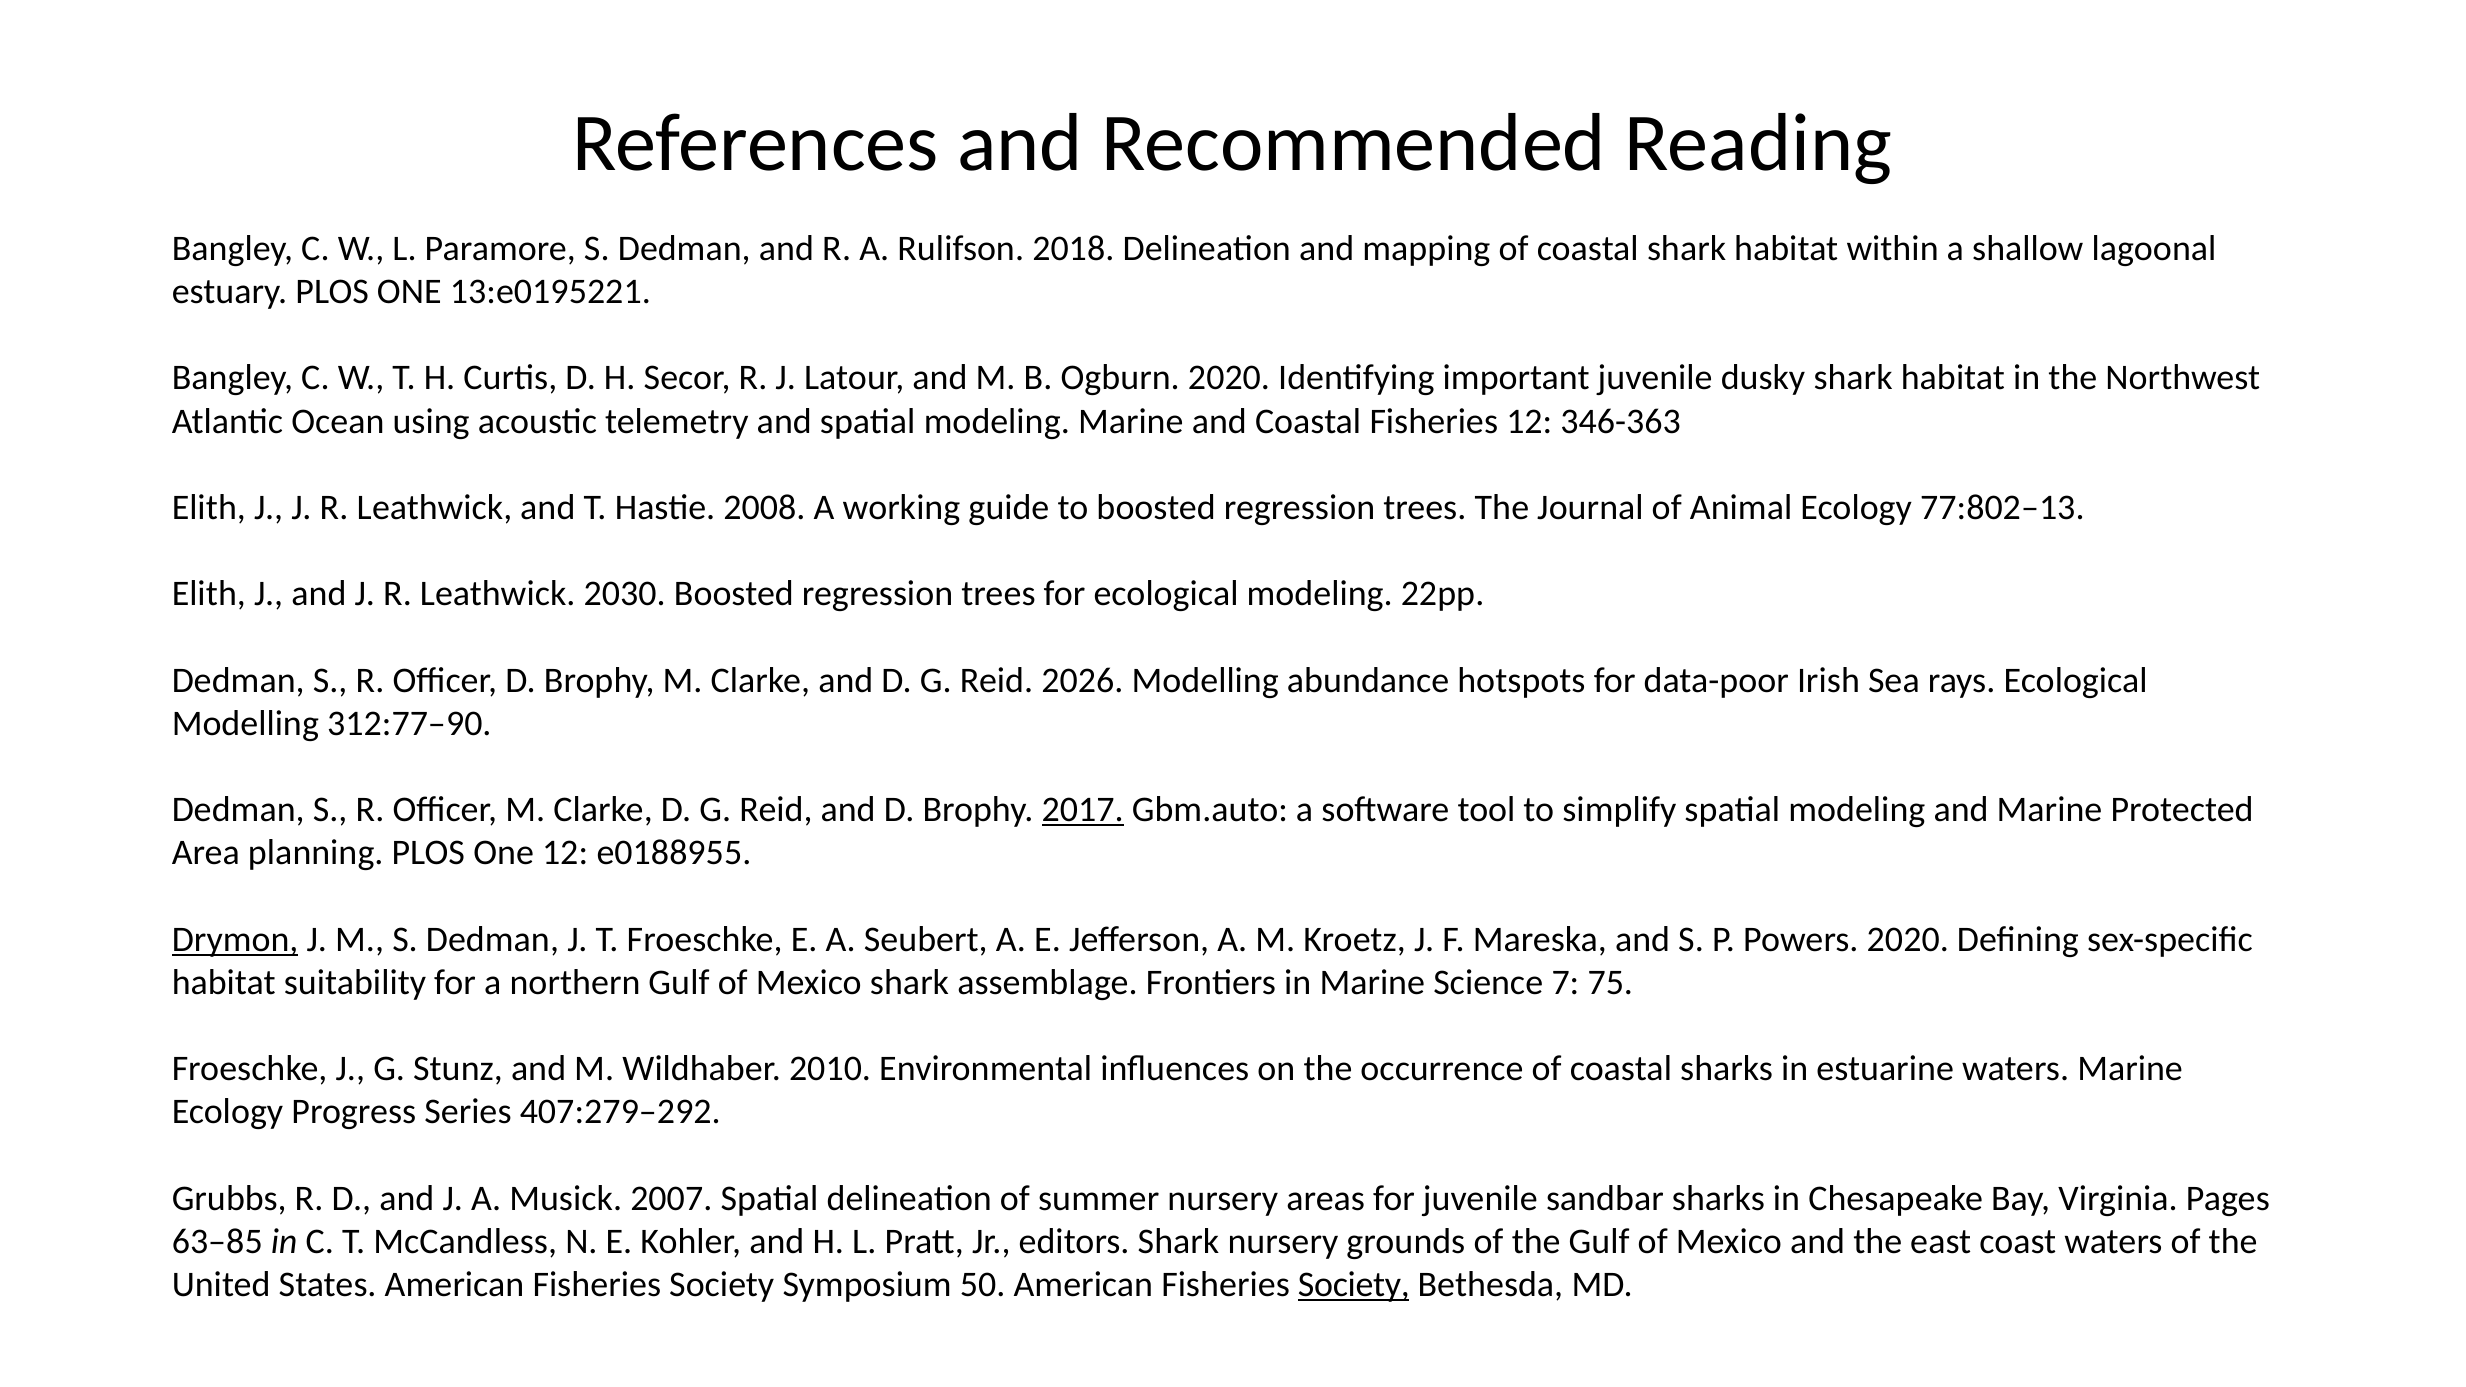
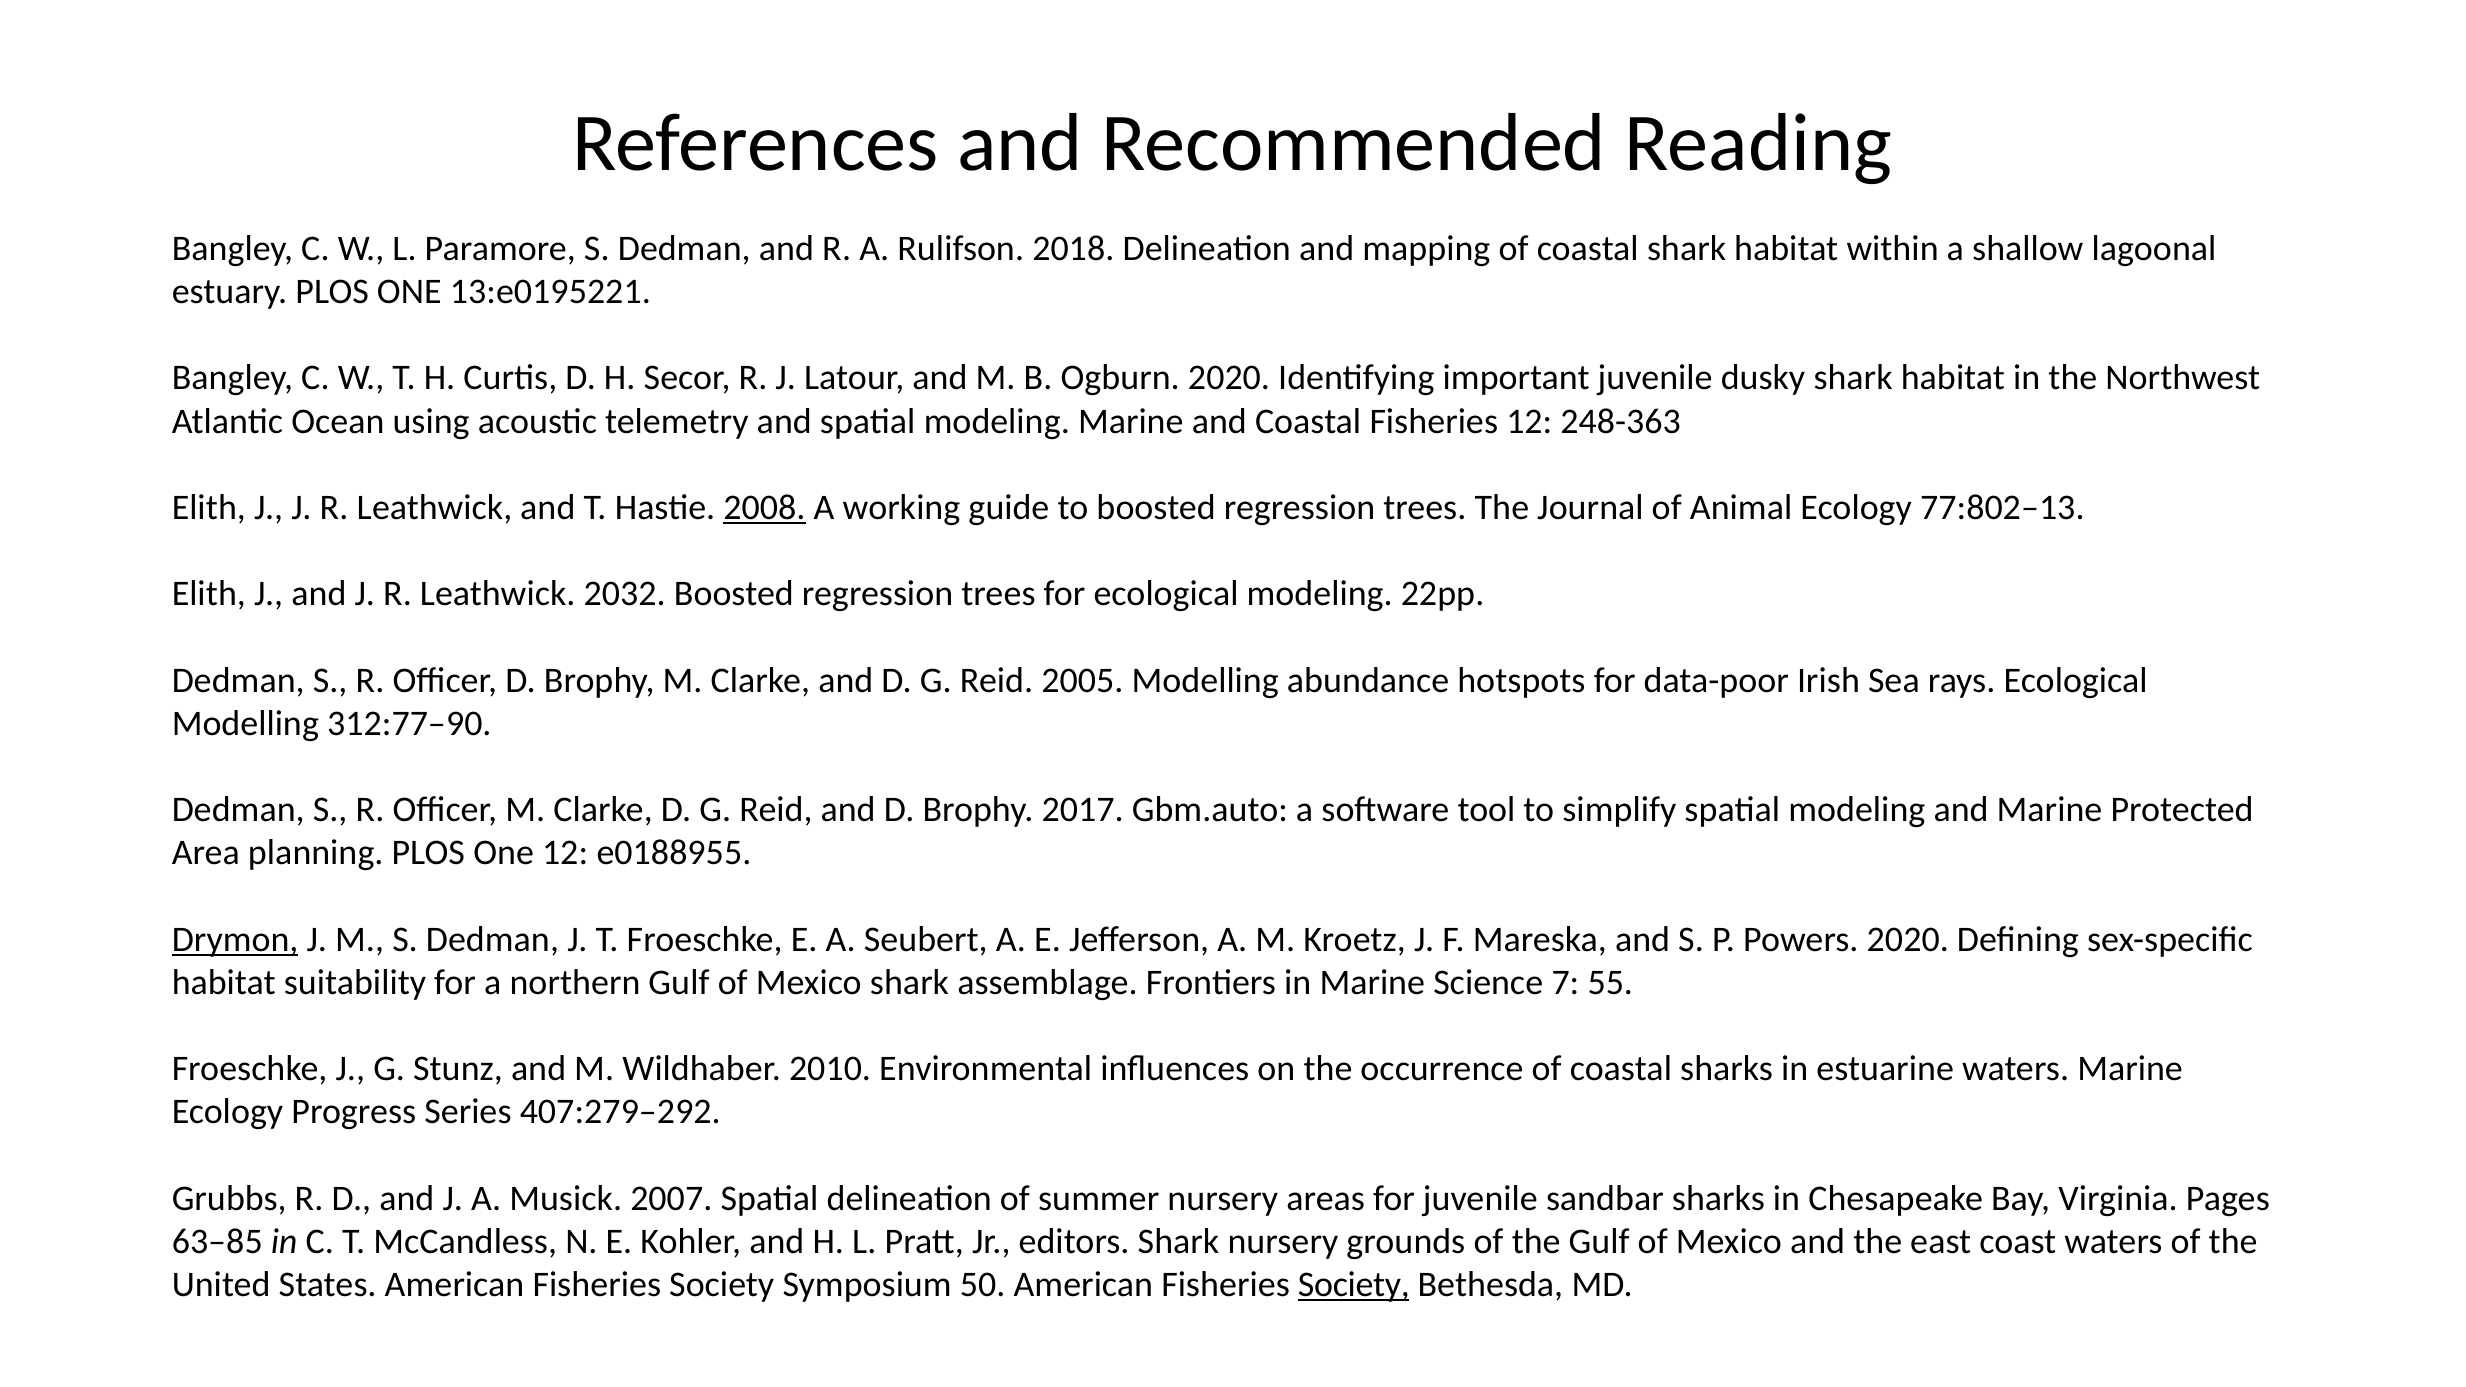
346-363: 346-363 -> 248-363 (1621, 421)
2008 underline: none -> present (764, 508)
2030: 2030 -> 2032 (625, 594)
2026: 2026 -> 2005 (1082, 680)
2017 underline: present -> none (1083, 810)
75: 75 -> 55 (1610, 983)
